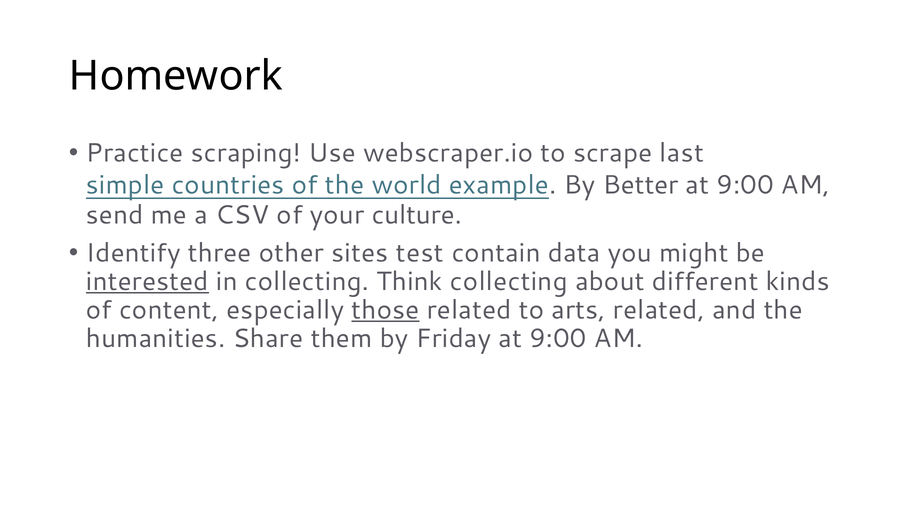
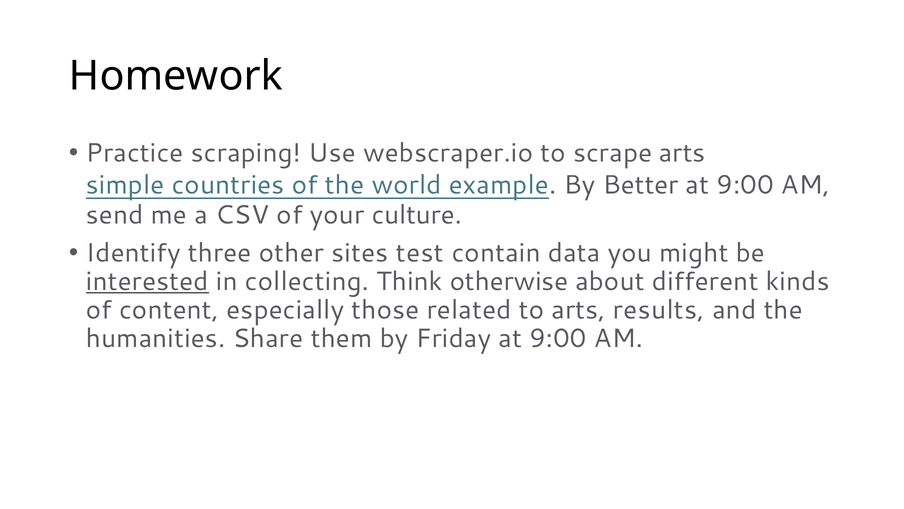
scrape last: last -> arts (682, 153)
Think collecting: collecting -> otherwise (509, 281)
those underline: present -> none (385, 310)
arts related: related -> results (659, 310)
